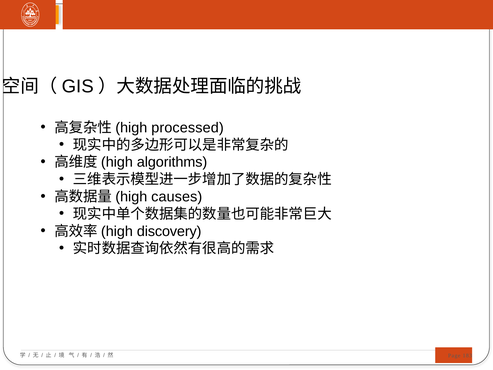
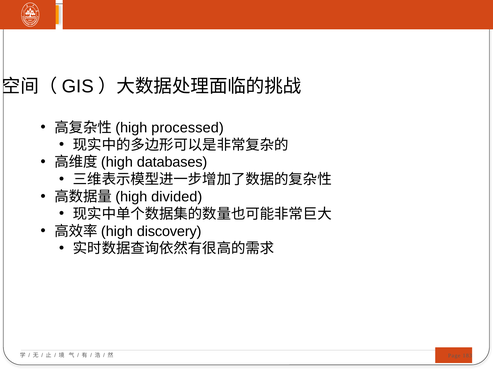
algorithms: algorithms -> databases (172, 162)
causes: causes -> divided (177, 197)
